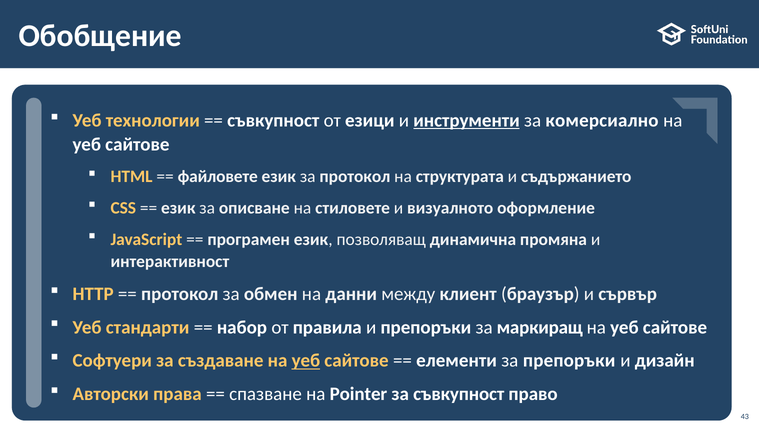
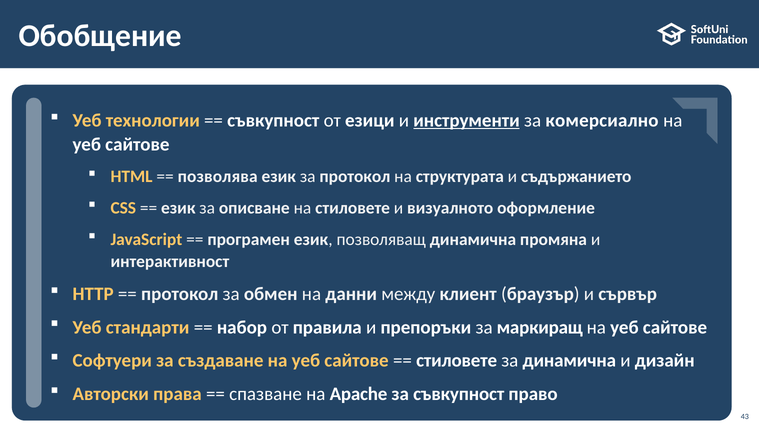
файловете: файловете -> позволява (218, 177)
уеб underline: present -> none (306, 361)
елементи: елементи -> стиловете (457, 361)
за препоръки: препоръки -> динамична (569, 361)
Pointer: Pointer -> Apache (359, 394)
